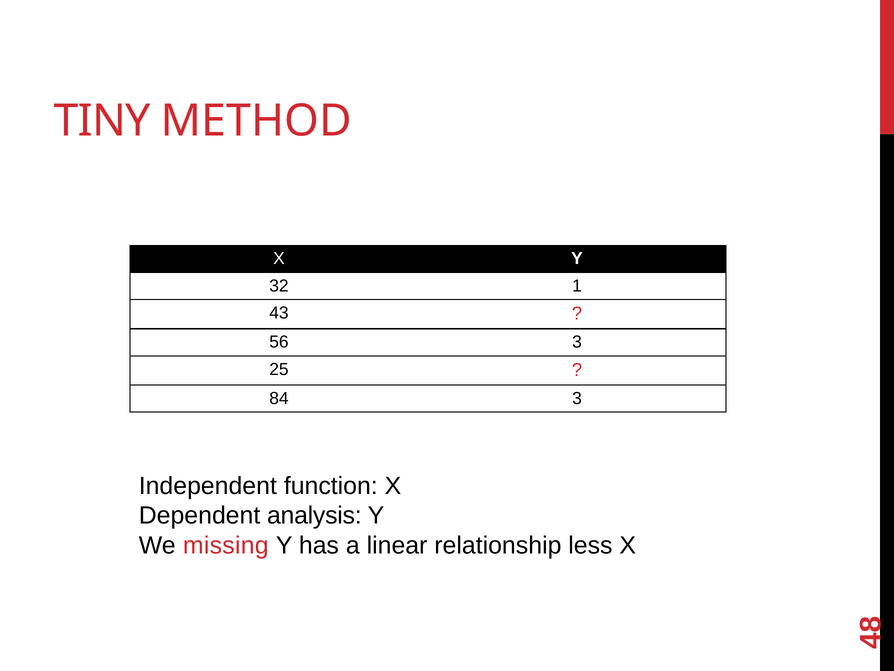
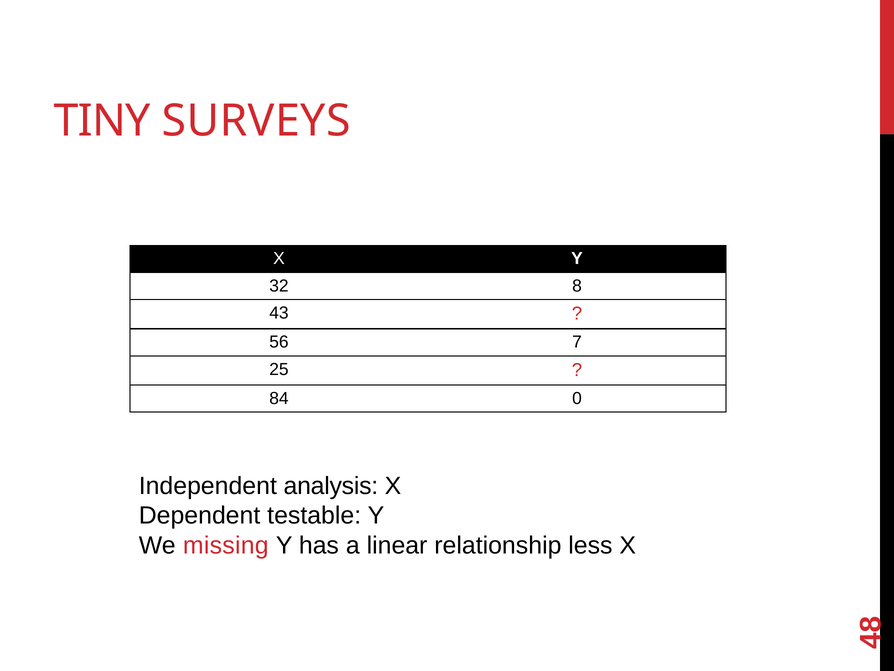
METHOD: METHOD -> SURVEYS (256, 121)
32 1: 1 -> 8 (577, 286)
56 3: 3 -> 7 (577, 342)
84 3: 3 -> 0 (577, 398)
function: function -> analysis (331, 486)
analysis: analysis -> testable (314, 515)
